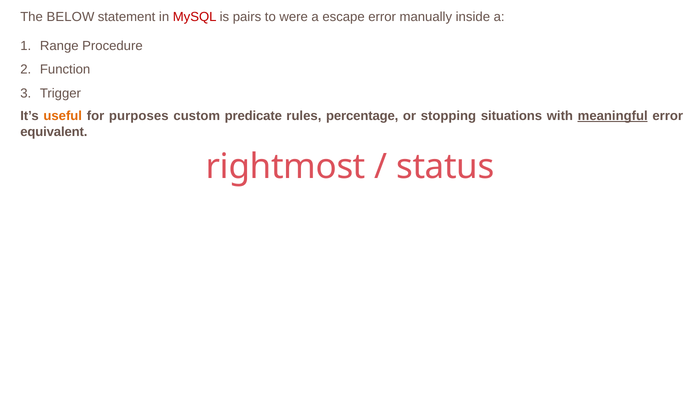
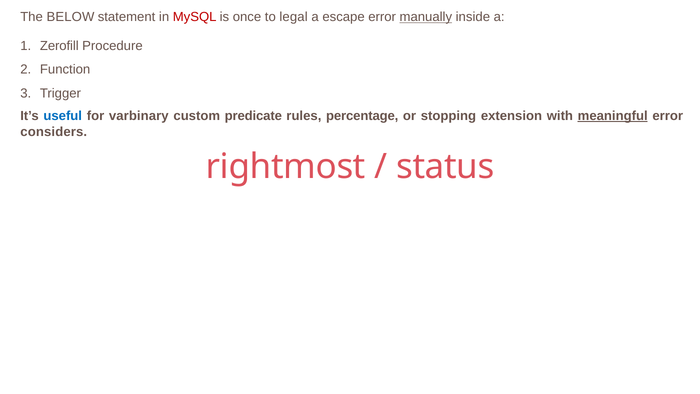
pairs: pairs -> once (247, 17)
were: were -> legal (294, 17)
manually underline: none -> present (426, 17)
Range: Range -> Zerofill (59, 46)
useful colour: orange -> blue (63, 116)
purposes: purposes -> varbinary (139, 116)
situations: situations -> extension (511, 116)
equivalent: equivalent -> considers (54, 132)
